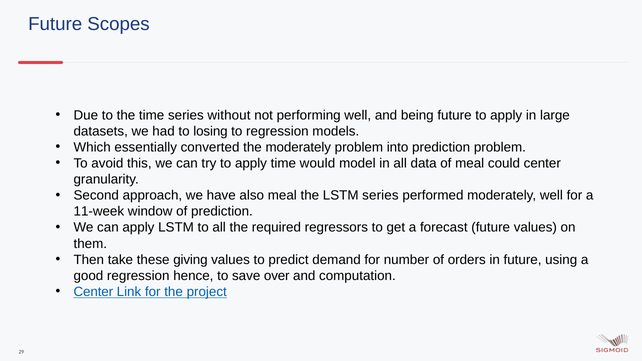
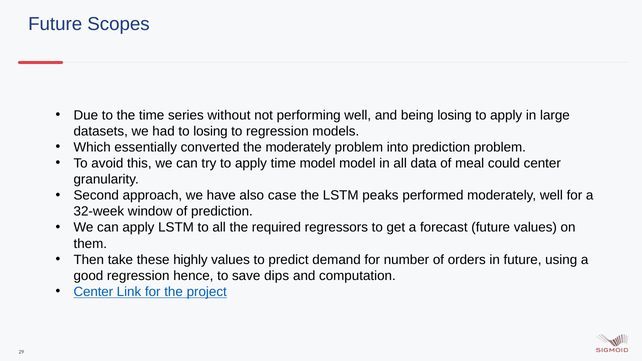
being future: future -> losing (455, 115)
time would: would -> model (318, 163)
also meal: meal -> case (282, 195)
LSTM series: series -> peaks (380, 195)
11-week: 11-week -> 32-week (99, 212)
giving: giving -> highly (190, 260)
over: over -> dips (277, 276)
